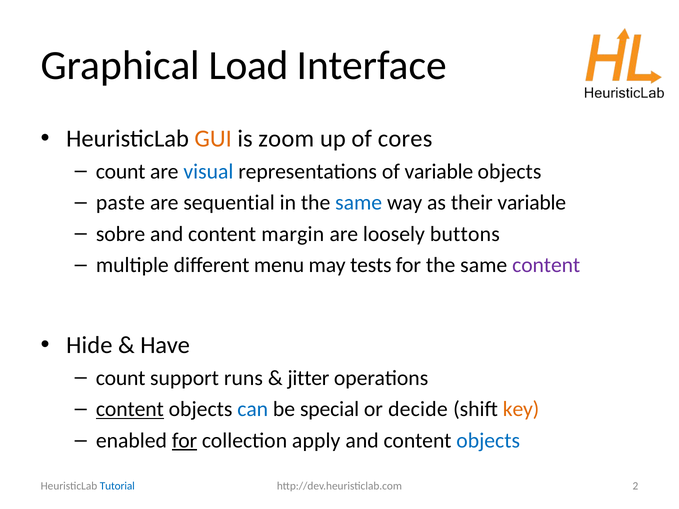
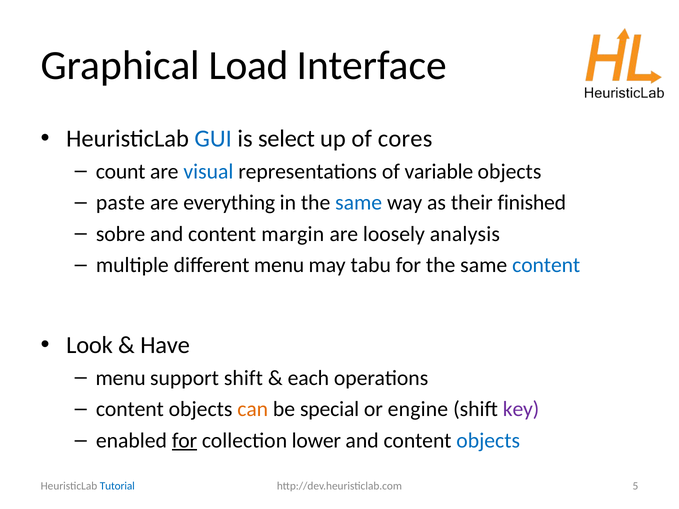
GUI colour: orange -> blue (213, 139)
zoom: zoom -> select (286, 139)
sequential: sequential -> everything (229, 203)
their variable: variable -> finished (532, 203)
buttons: buttons -> analysis (465, 234)
tests: tests -> tabu (371, 265)
content colour: purple -> blue (546, 265)
Hide: Hide -> Look (90, 345)
count: count -> menu (121, 378)
support runs: runs -> shift (243, 378)
jitter: jitter -> each (308, 378)
content underline: present -> none (130, 409)
can colour: blue -> orange (253, 409)
decide: decide -> engine (418, 409)
key colour: orange -> purple (521, 409)
apply: apply -> lower (316, 441)
2: 2 -> 5 (635, 486)
